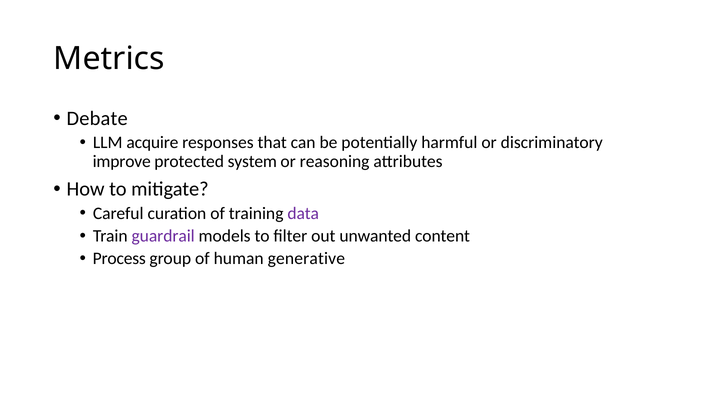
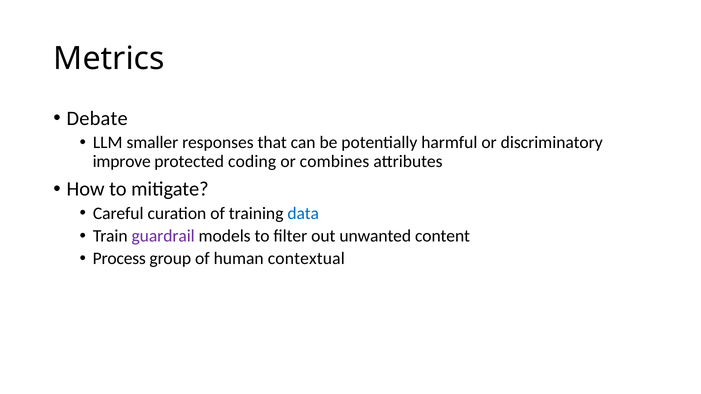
acquire: acquire -> smaller (152, 143)
system: system -> coding (252, 162)
reasoning: reasoning -> combines (335, 162)
data colour: purple -> blue (303, 214)
generative: generative -> contextual (306, 259)
